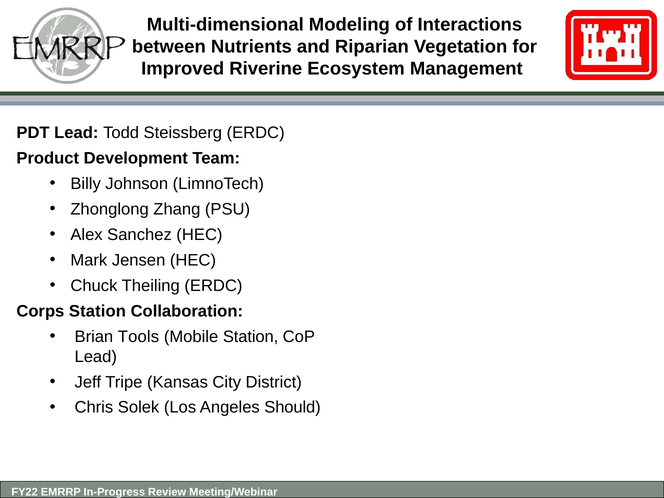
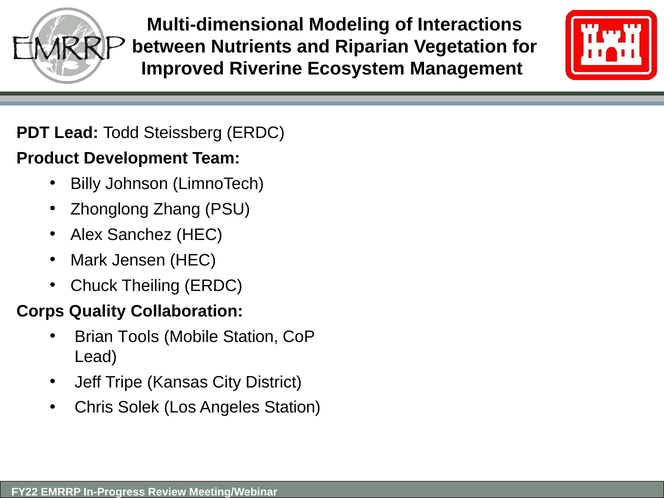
Corps Station: Station -> Quality (97, 311)
Angeles Should: Should -> Station (293, 408)
